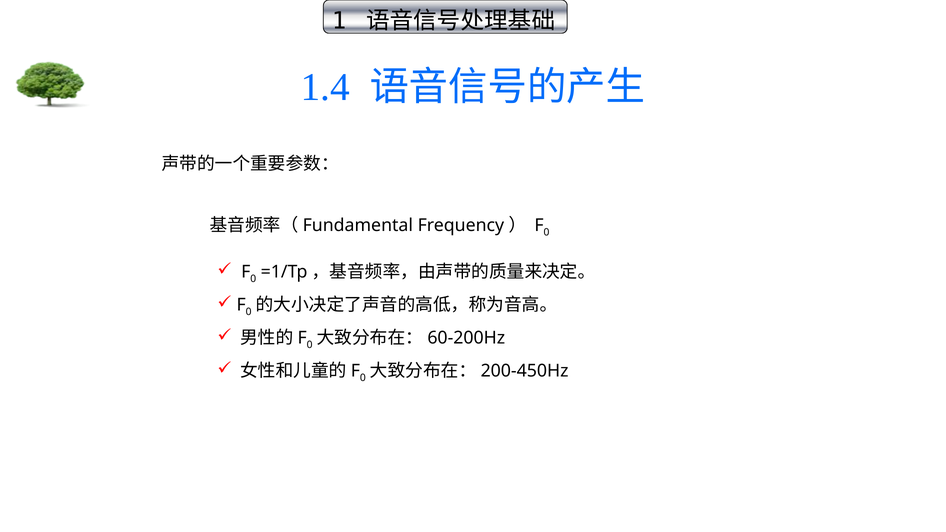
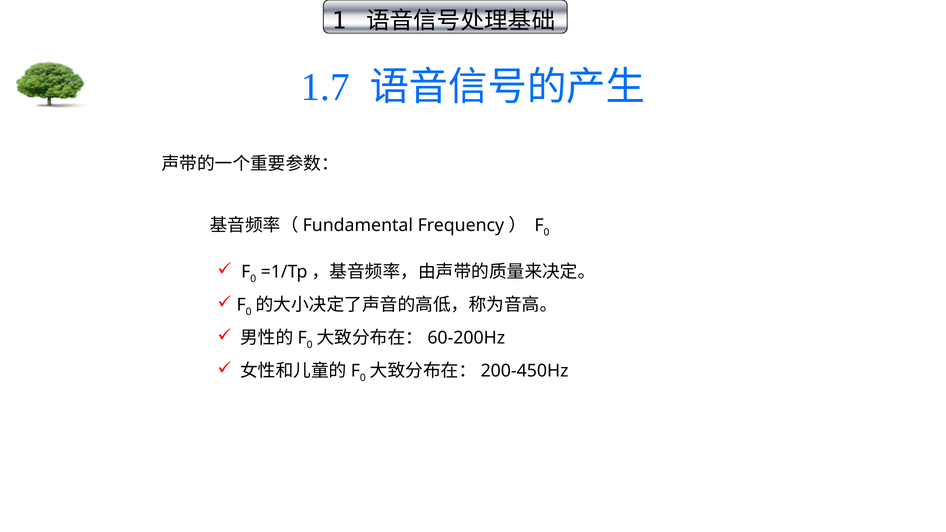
1.4: 1.4 -> 1.7 (325, 87)
